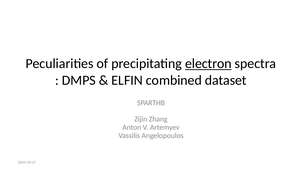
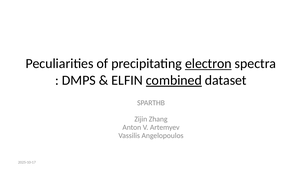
combined underline: none -> present (174, 80)
